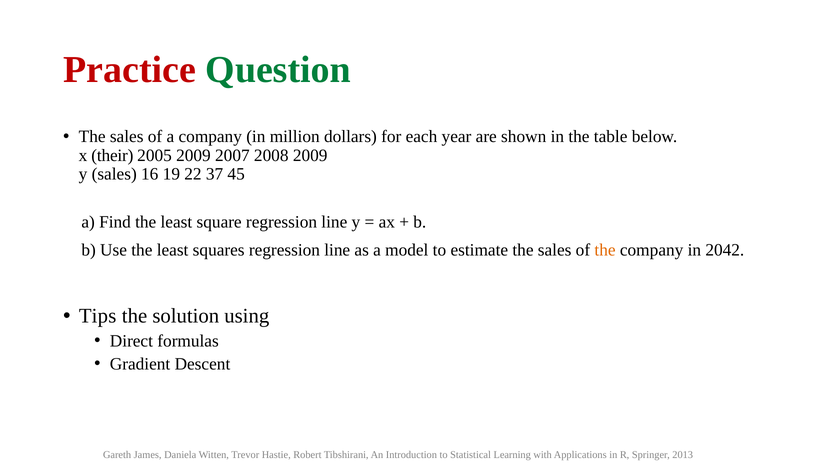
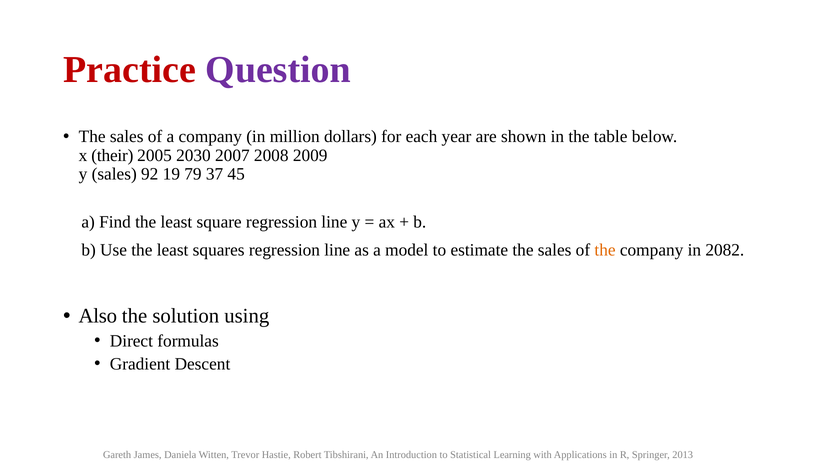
Question colour: green -> purple (278, 70)
2005 2009: 2009 -> 2030 (193, 155)
16: 16 -> 92 (150, 174)
22: 22 -> 79 (193, 174)
2042: 2042 -> 2082 (725, 250)
Tips: Tips -> Also (98, 316)
